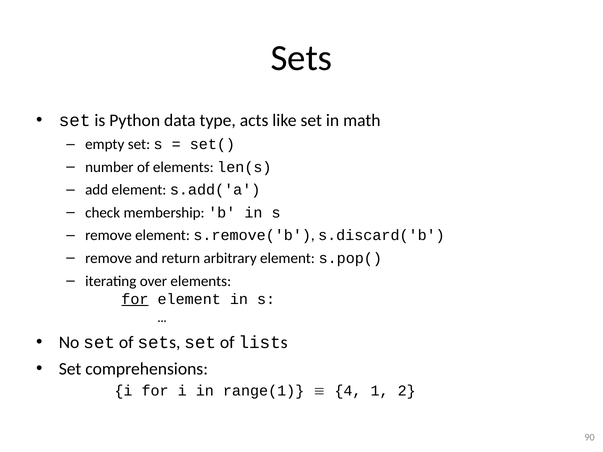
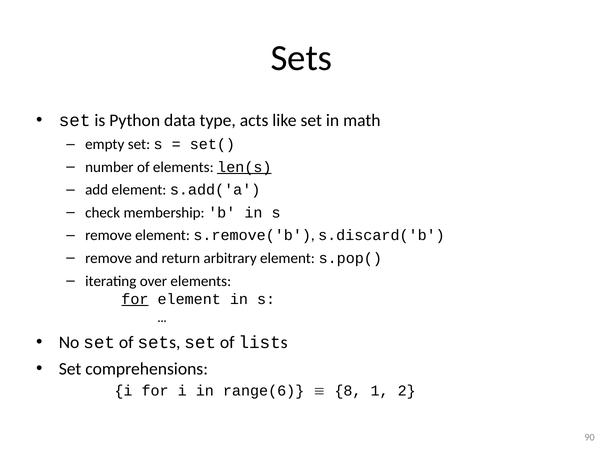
len(s underline: none -> present (244, 167)
range(1: range(1 -> range(6 (264, 391)
4: 4 -> 8 (348, 391)
